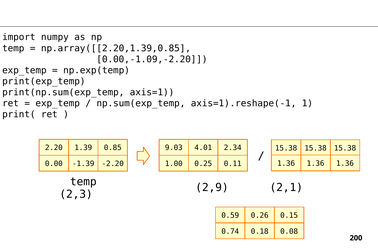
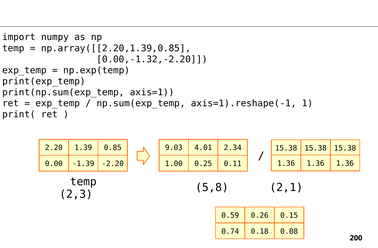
0.00,-1.09,-2.20: 0.00,-1.09,-2.20 -> 0.00,-1.32,-2.20 (152, 59)
2,9: 2,9 -> 5,8 (212, 188)
